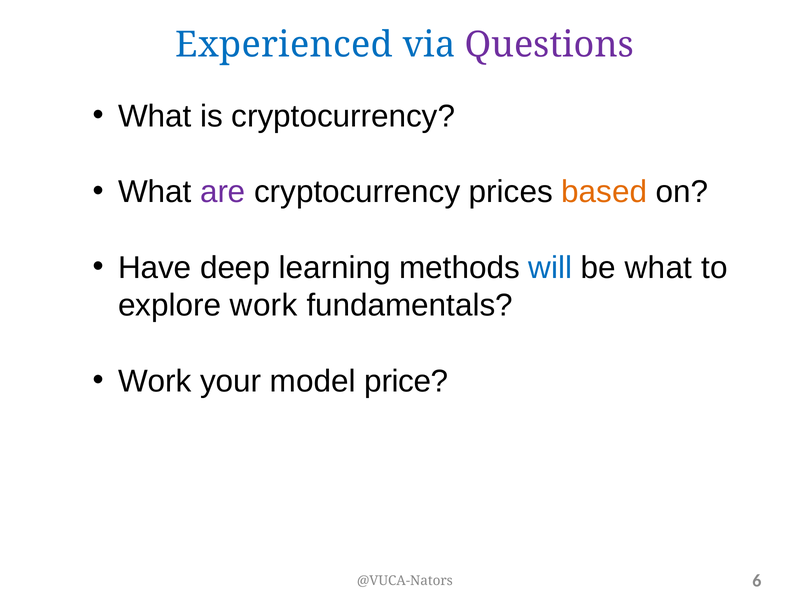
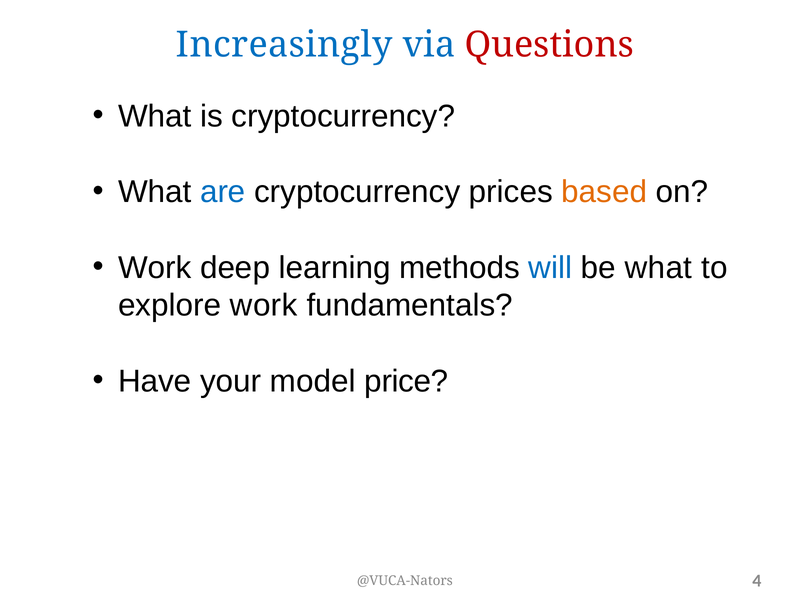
Experienced: Experienced -> Increasingly (284, 45)
Questions colour: purple -> red (549, 45)
are colour: purple -> blue (223, 192)
Have: Have -> Work (155, 267)
Work: Work -> Have (155, 381)
6: 6 -> 4 (757, 580)
